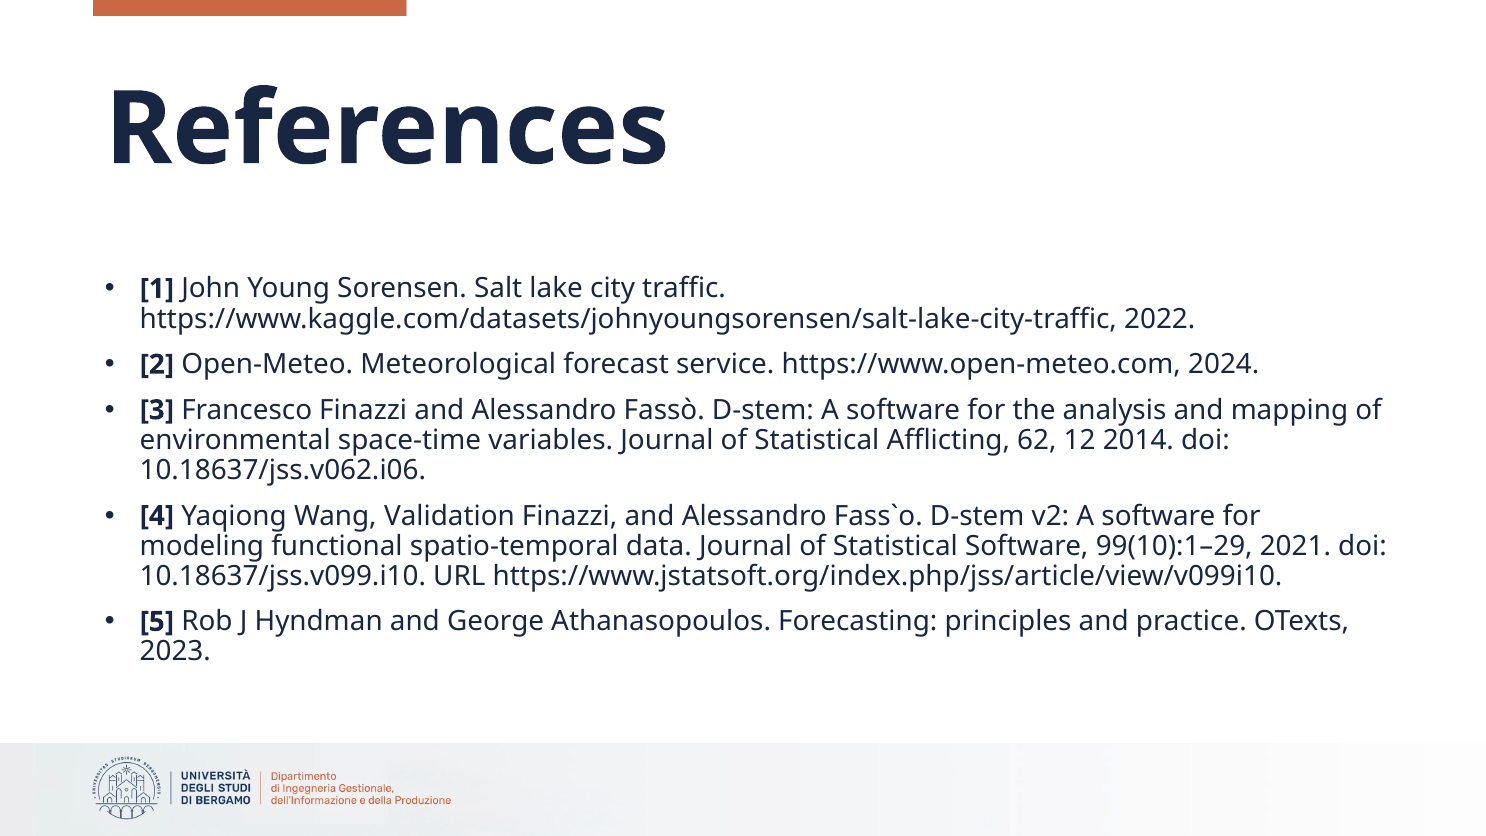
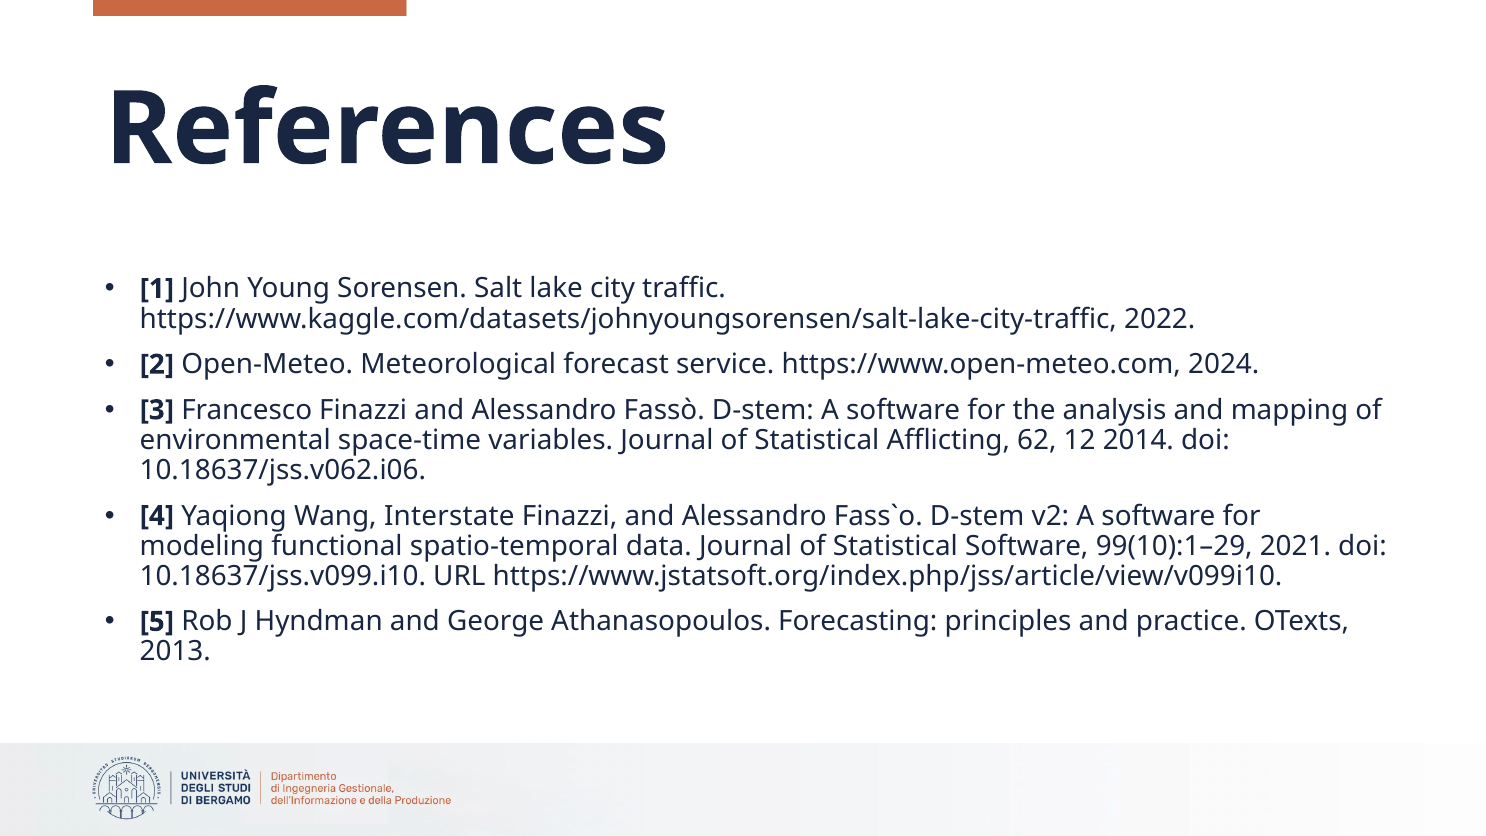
Validation: Validation -> Interstate (449, 516)
2023: 2023 -> 2013 (175, 652)
